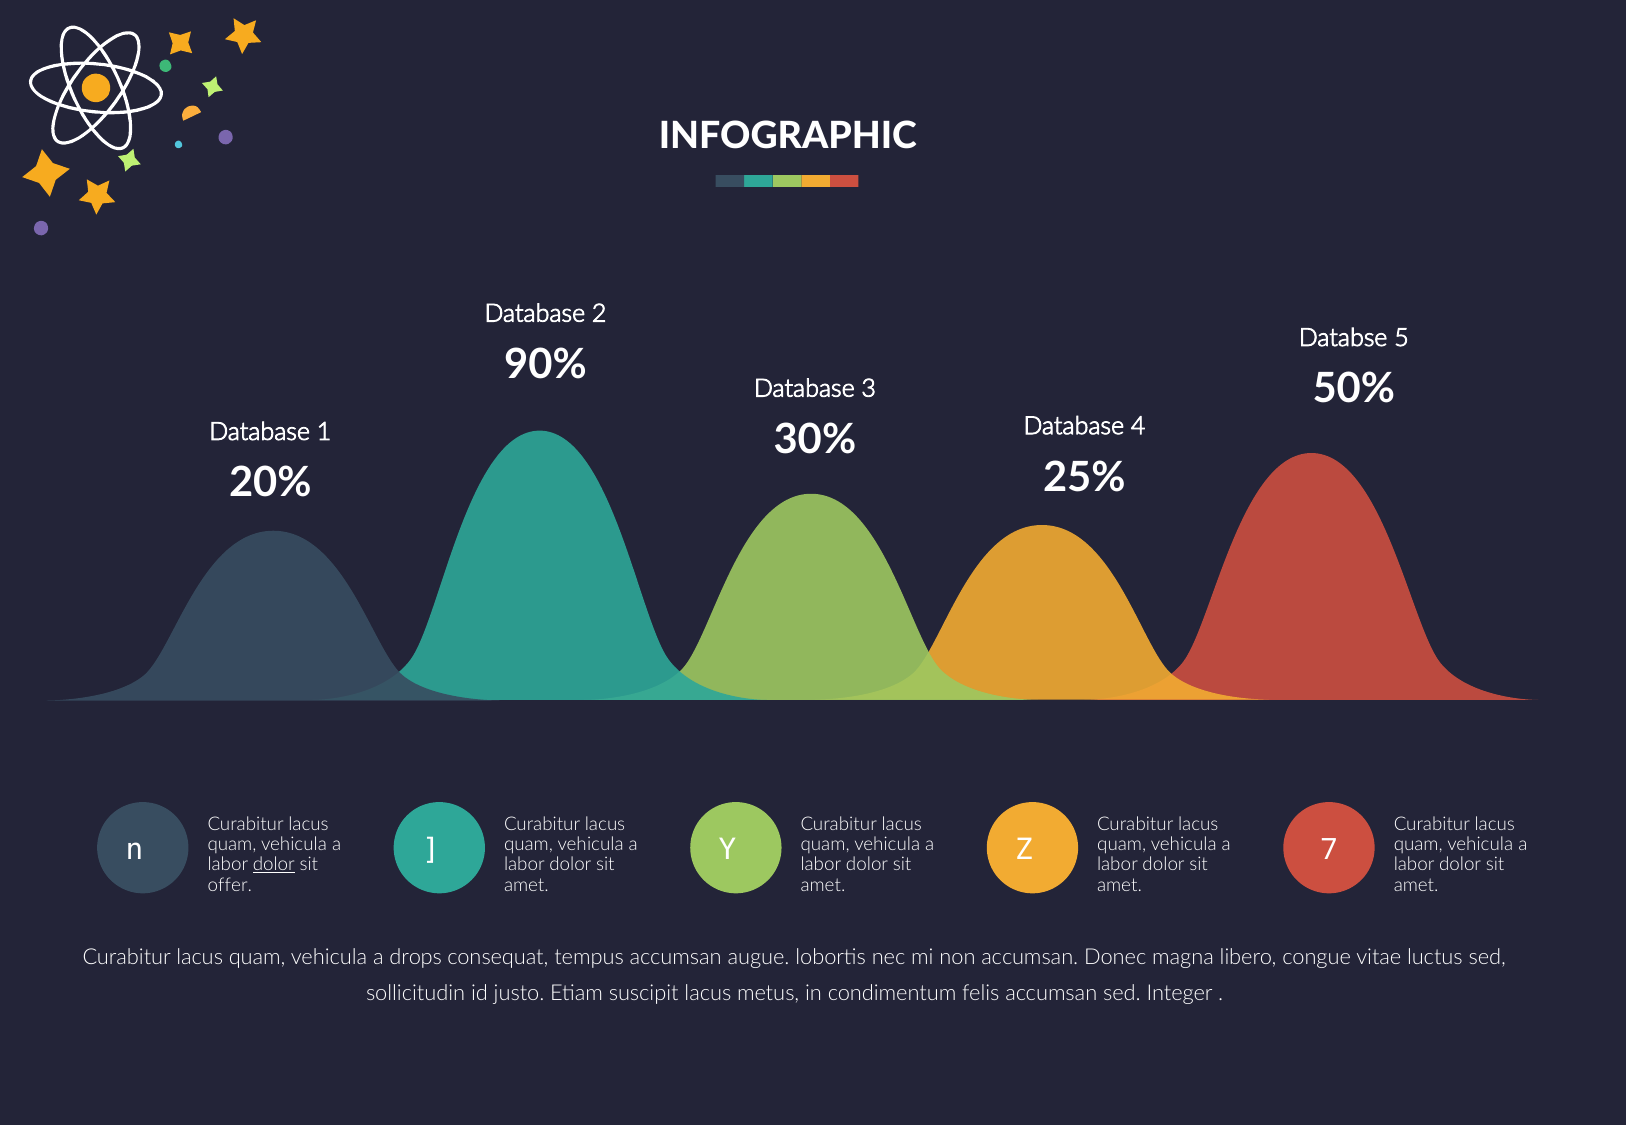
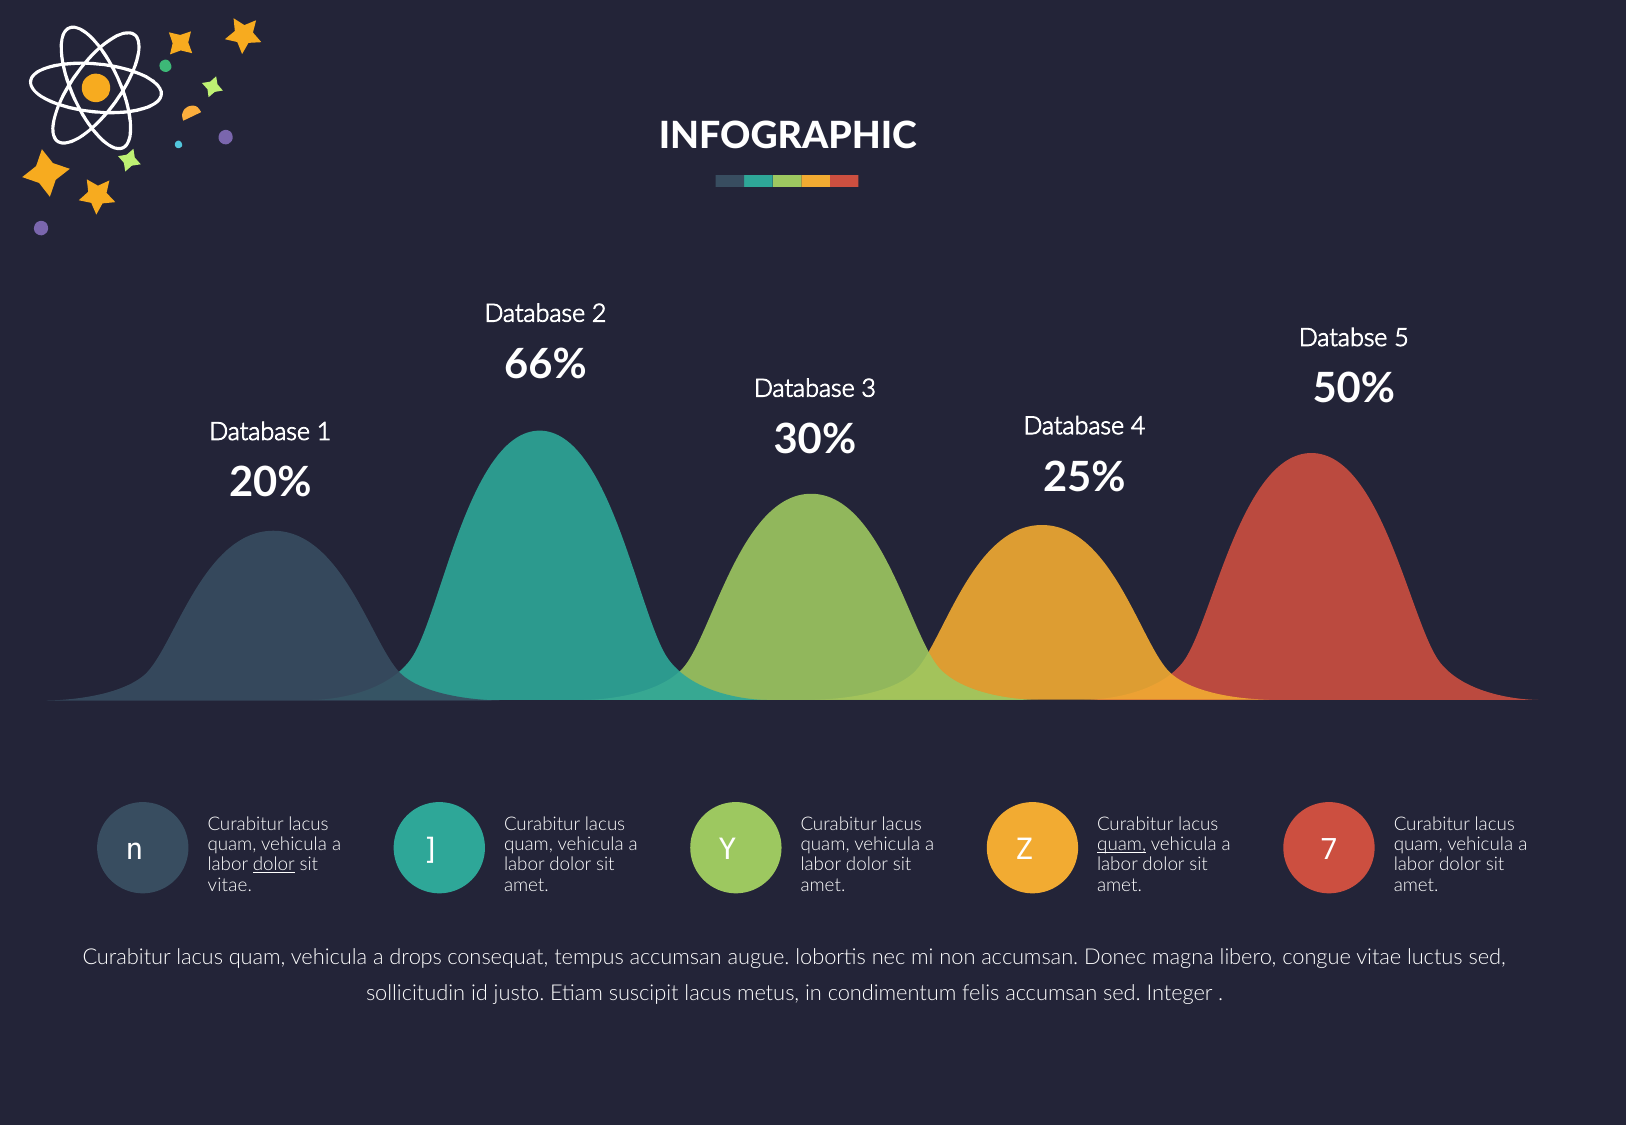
90%: 90% -> 66% (545, 365)
quam underline: none -> present (1122, 845)
offer: offer -> vitae (230, 885)
